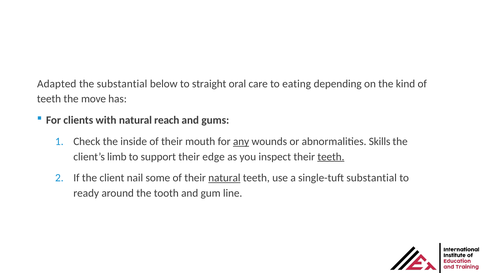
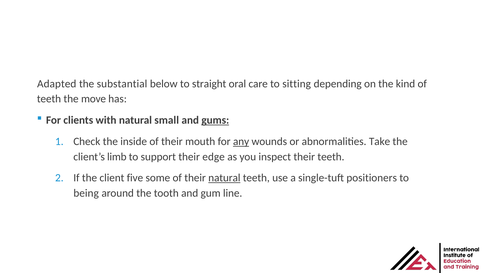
eating: eating -> sitting (297, 84)
reach: reach -> small (167, 120)
gums underline: none -> present (215, 120)
Skills: Skills -> Take (380, 141)
teeth underline: present -> none (331, 157)
nail: nail -> five (135, 178)
single-tuft substantial: substantial -> positioners (372, 178)
ready: ready -> being (86, 193)
